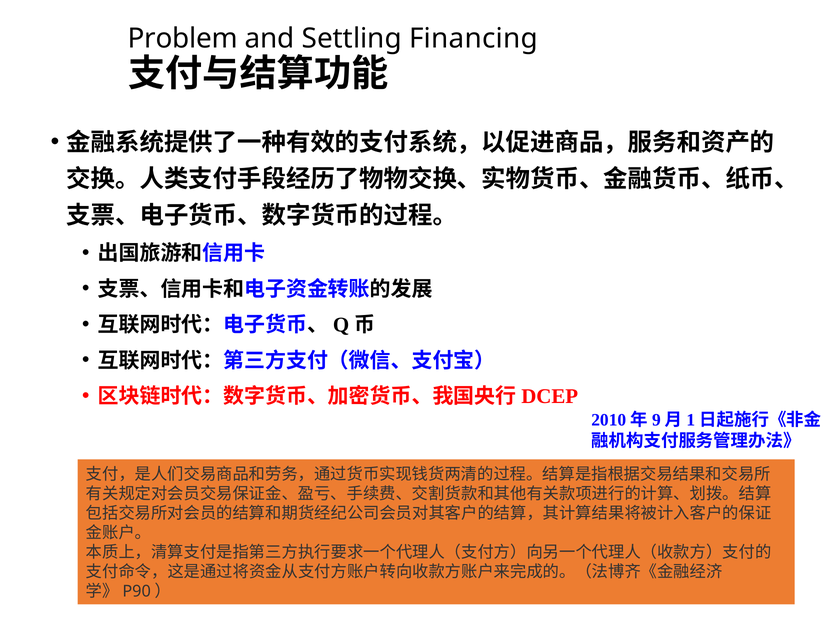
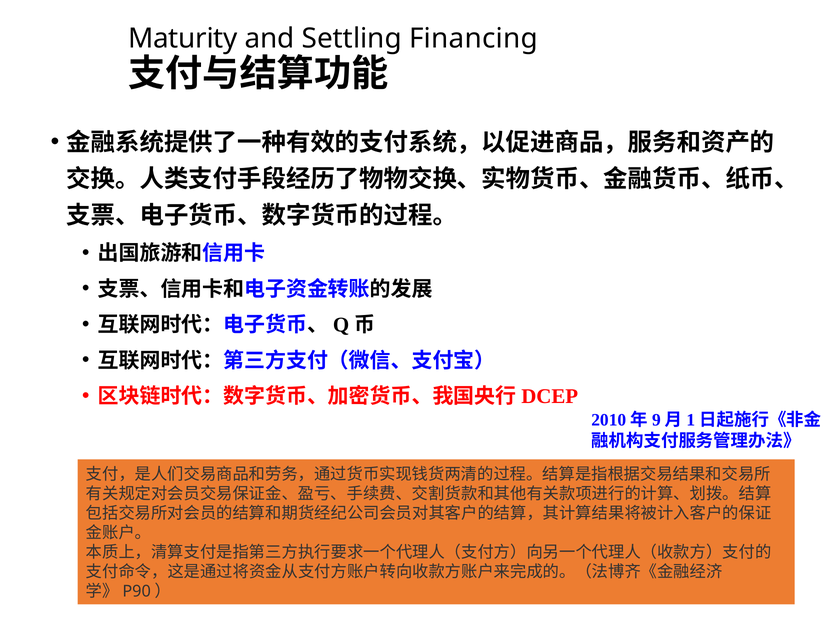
Problem: Problem -> Maturity (183, 39)
